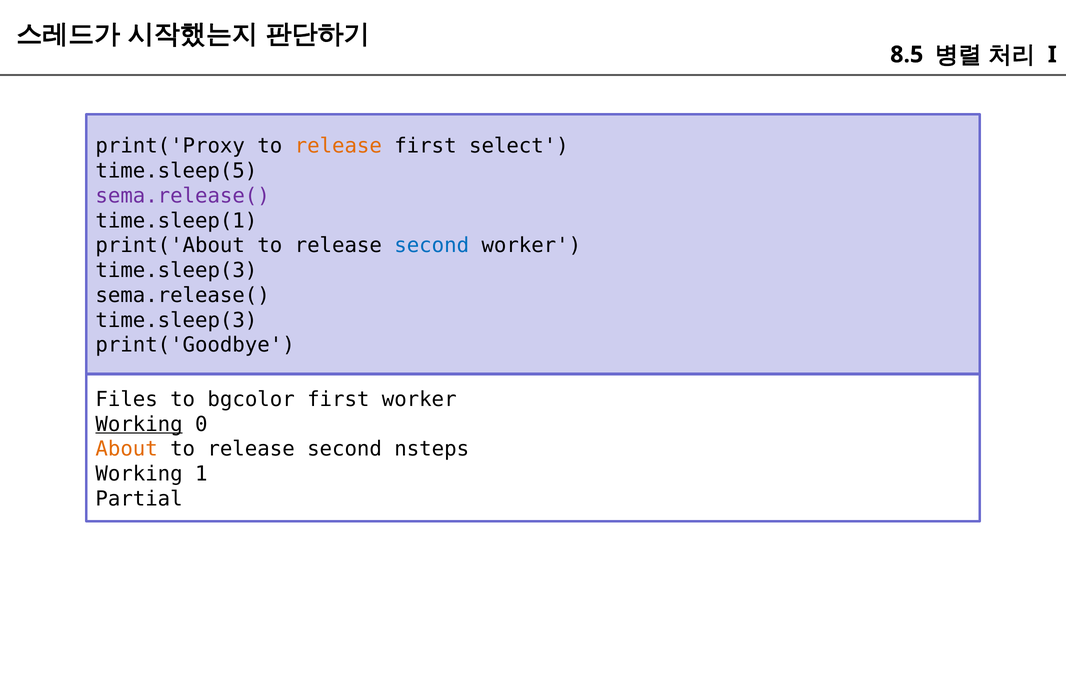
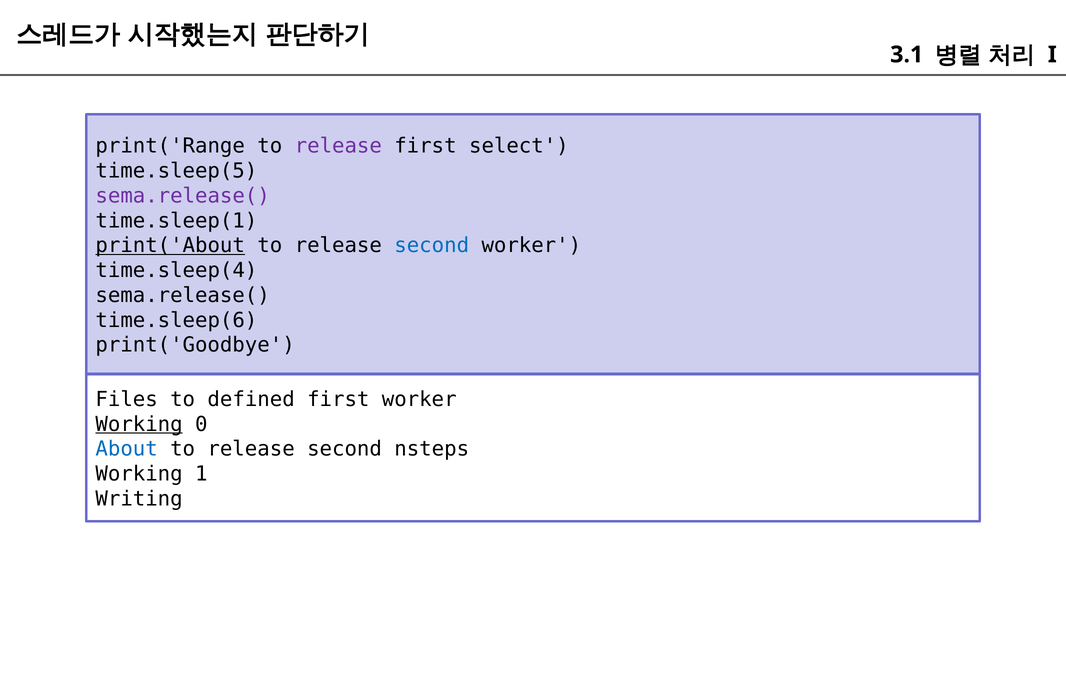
8.5: 8.5 -> 3.1 (907, 55)
print('Proxy: print('Proxy -> print('Range (170, 146)
release colour: orange -> purple (338, 146)
print('About underline: none -> present (170, 246)
time.sleep(3: time.sleep(3 -> time.sleep(4 (176, 271)
time.sleep(3: time.sleep(3 -> time.sleep(6 (176, 320)
bgcolor: bgcolor -> defined (251, 399)
About colour: orange -> blue (127, 449)
Partial: Partial -> Writing (139, 499)
